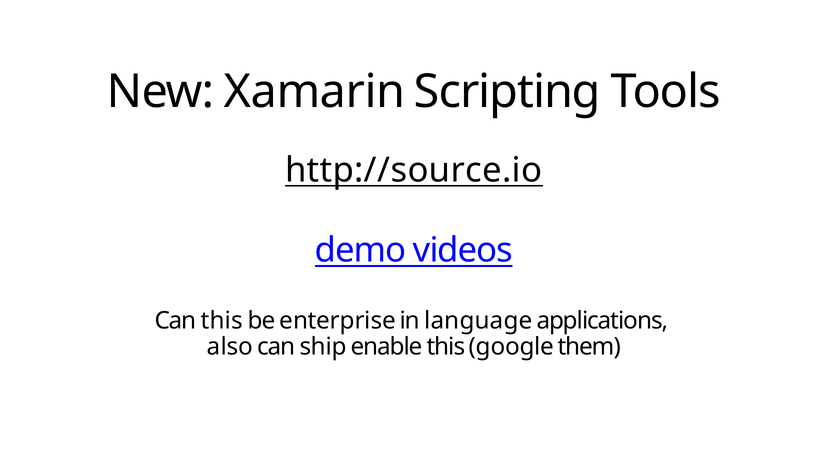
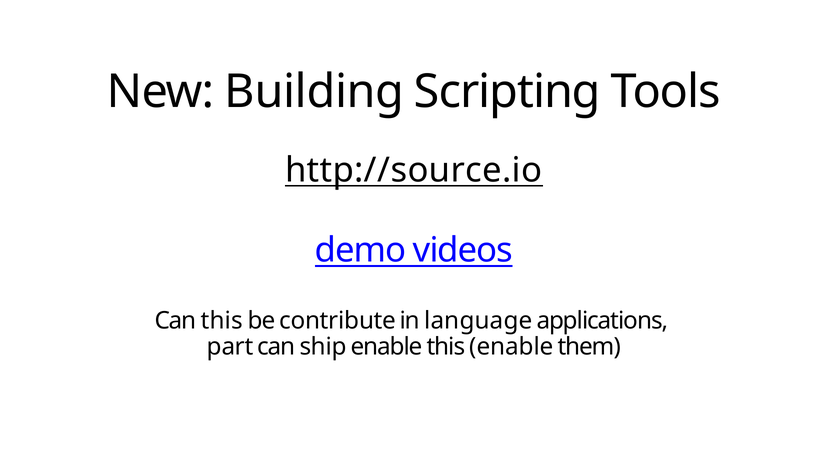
Xamarin: Xamarin -> Building (314, 92)
enterprise: enterprise -> contribute (338, 321)
also: also -> part (230, 347)
this google: google -> enable (511, 347)
